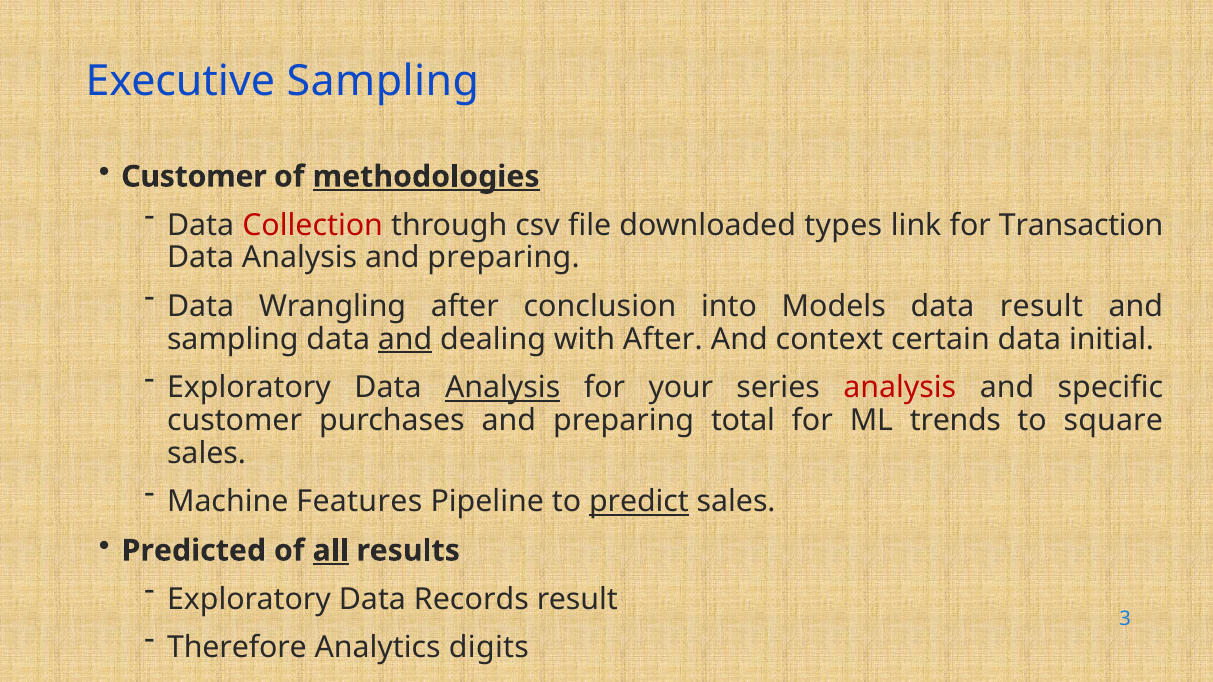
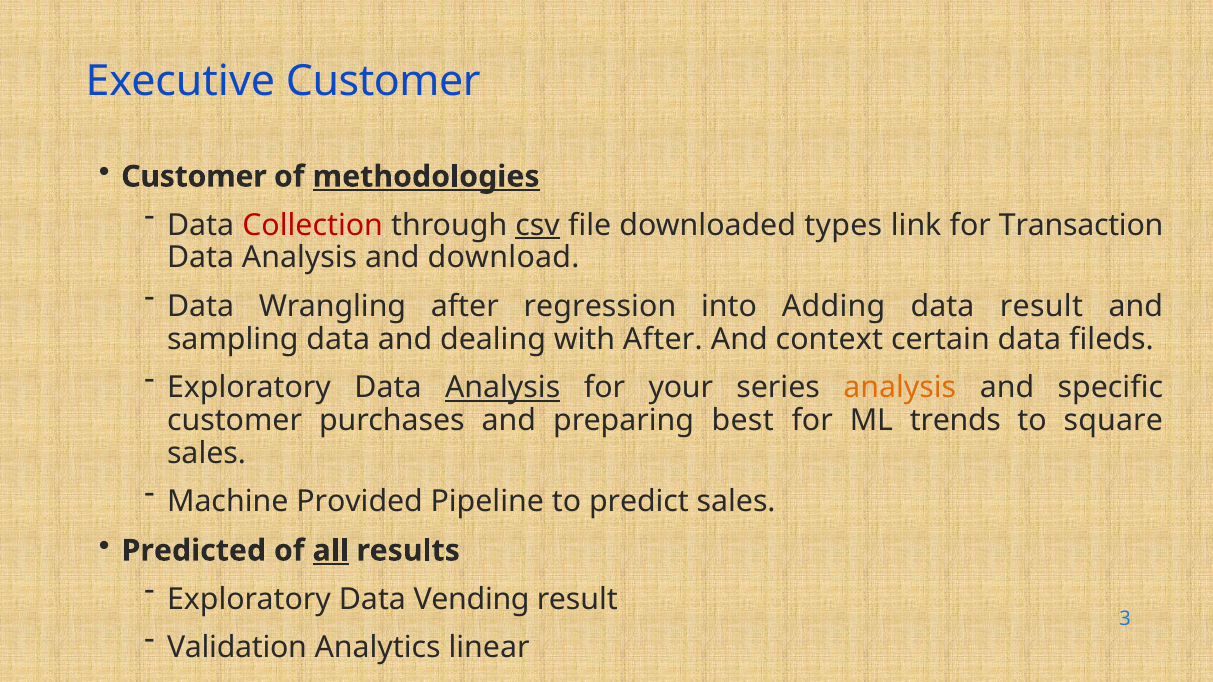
Executive Sampling: Sampling -> Customer (383, 81)
csv underline: none -> present (538, 225)
Analysis and preparing: preparing -> download (504, 258)
conclusion: conclusion -> regression (600, 307)
Models: Models -> Adding (834, 307)
and underline: present -> none (405, 339)
initial: initial -> fileds (1111, 339)
analysis colour: red -> orange (900, 388)
total: total -> best (743, 421)
Features: Features -> Provided (360, 502)
predict underline: present -> none (639, 502)
Records: Records -> Vending (472, 599)
Therefore: Therefore -> Validation (237, 648)
digits: digits -> linear (489, 648)
